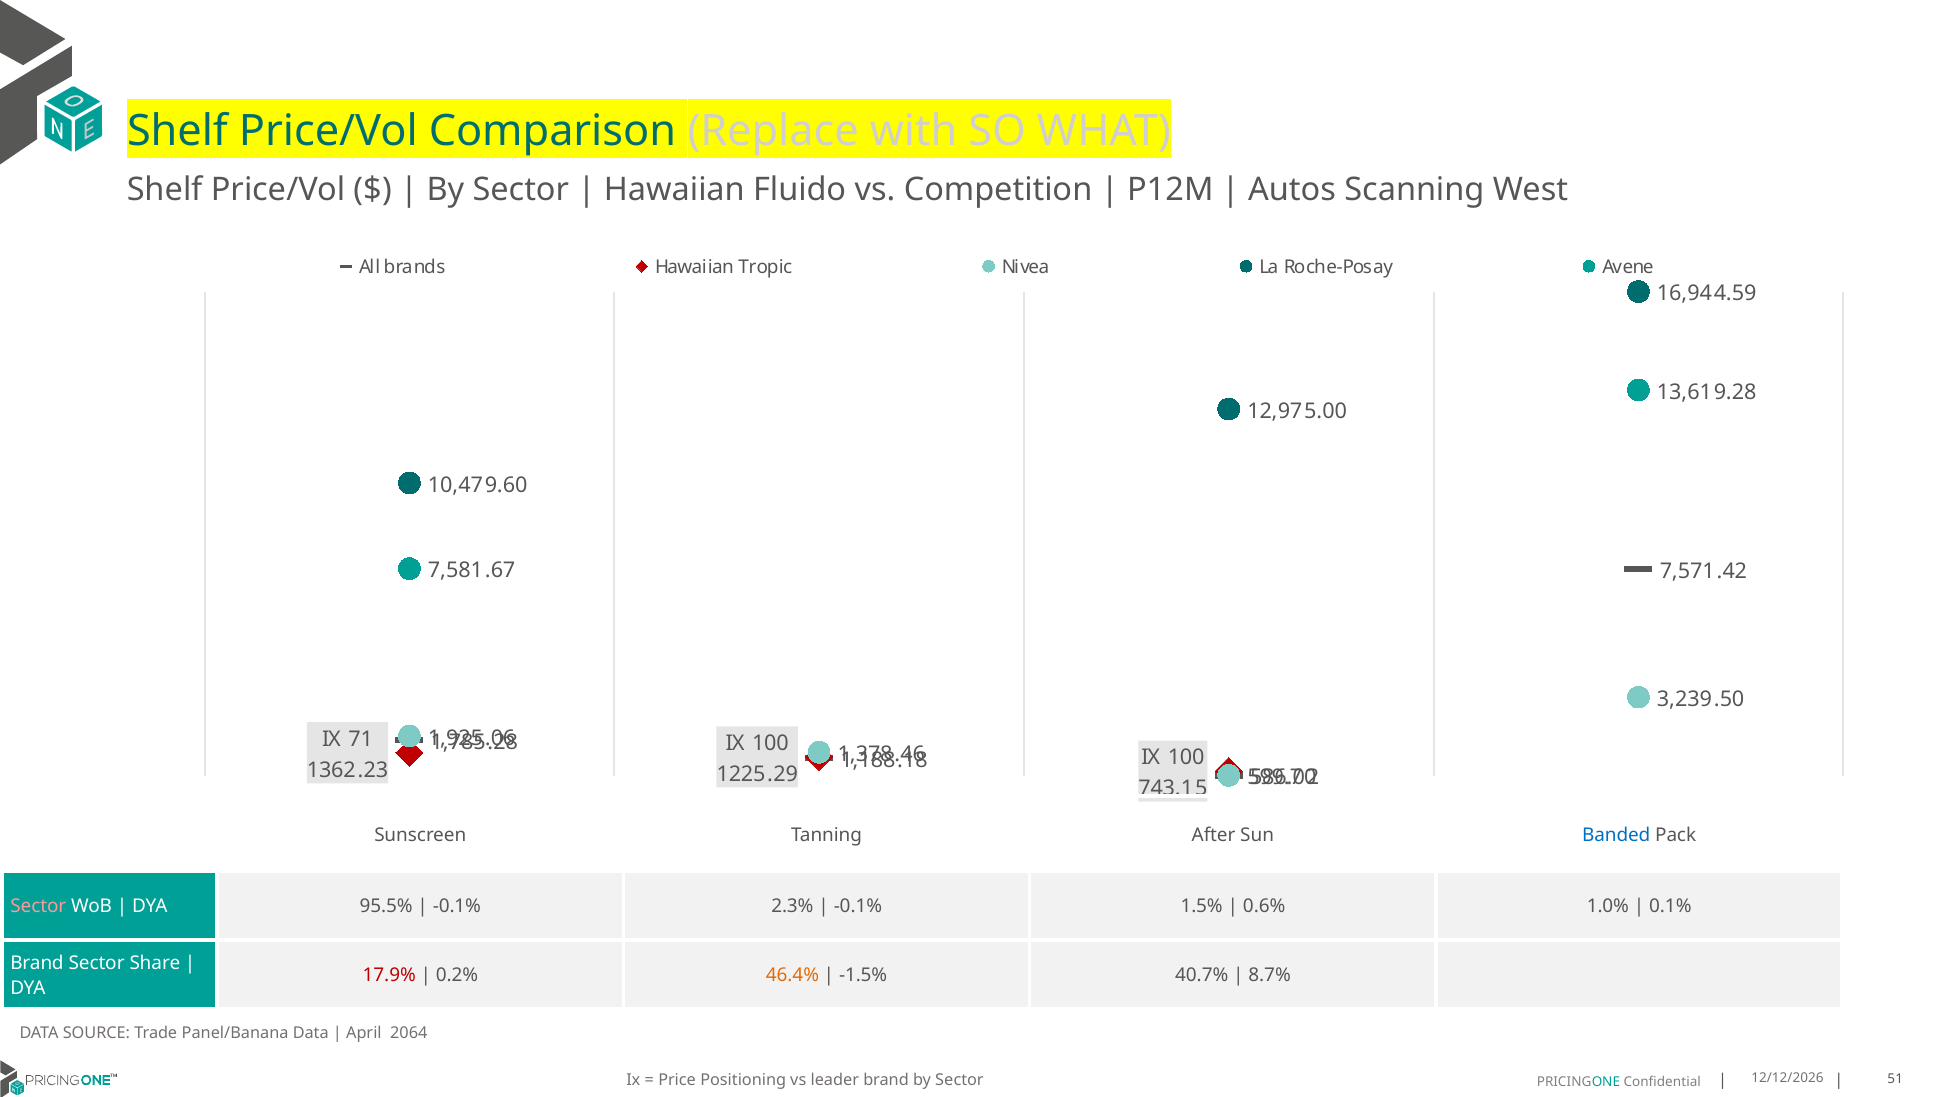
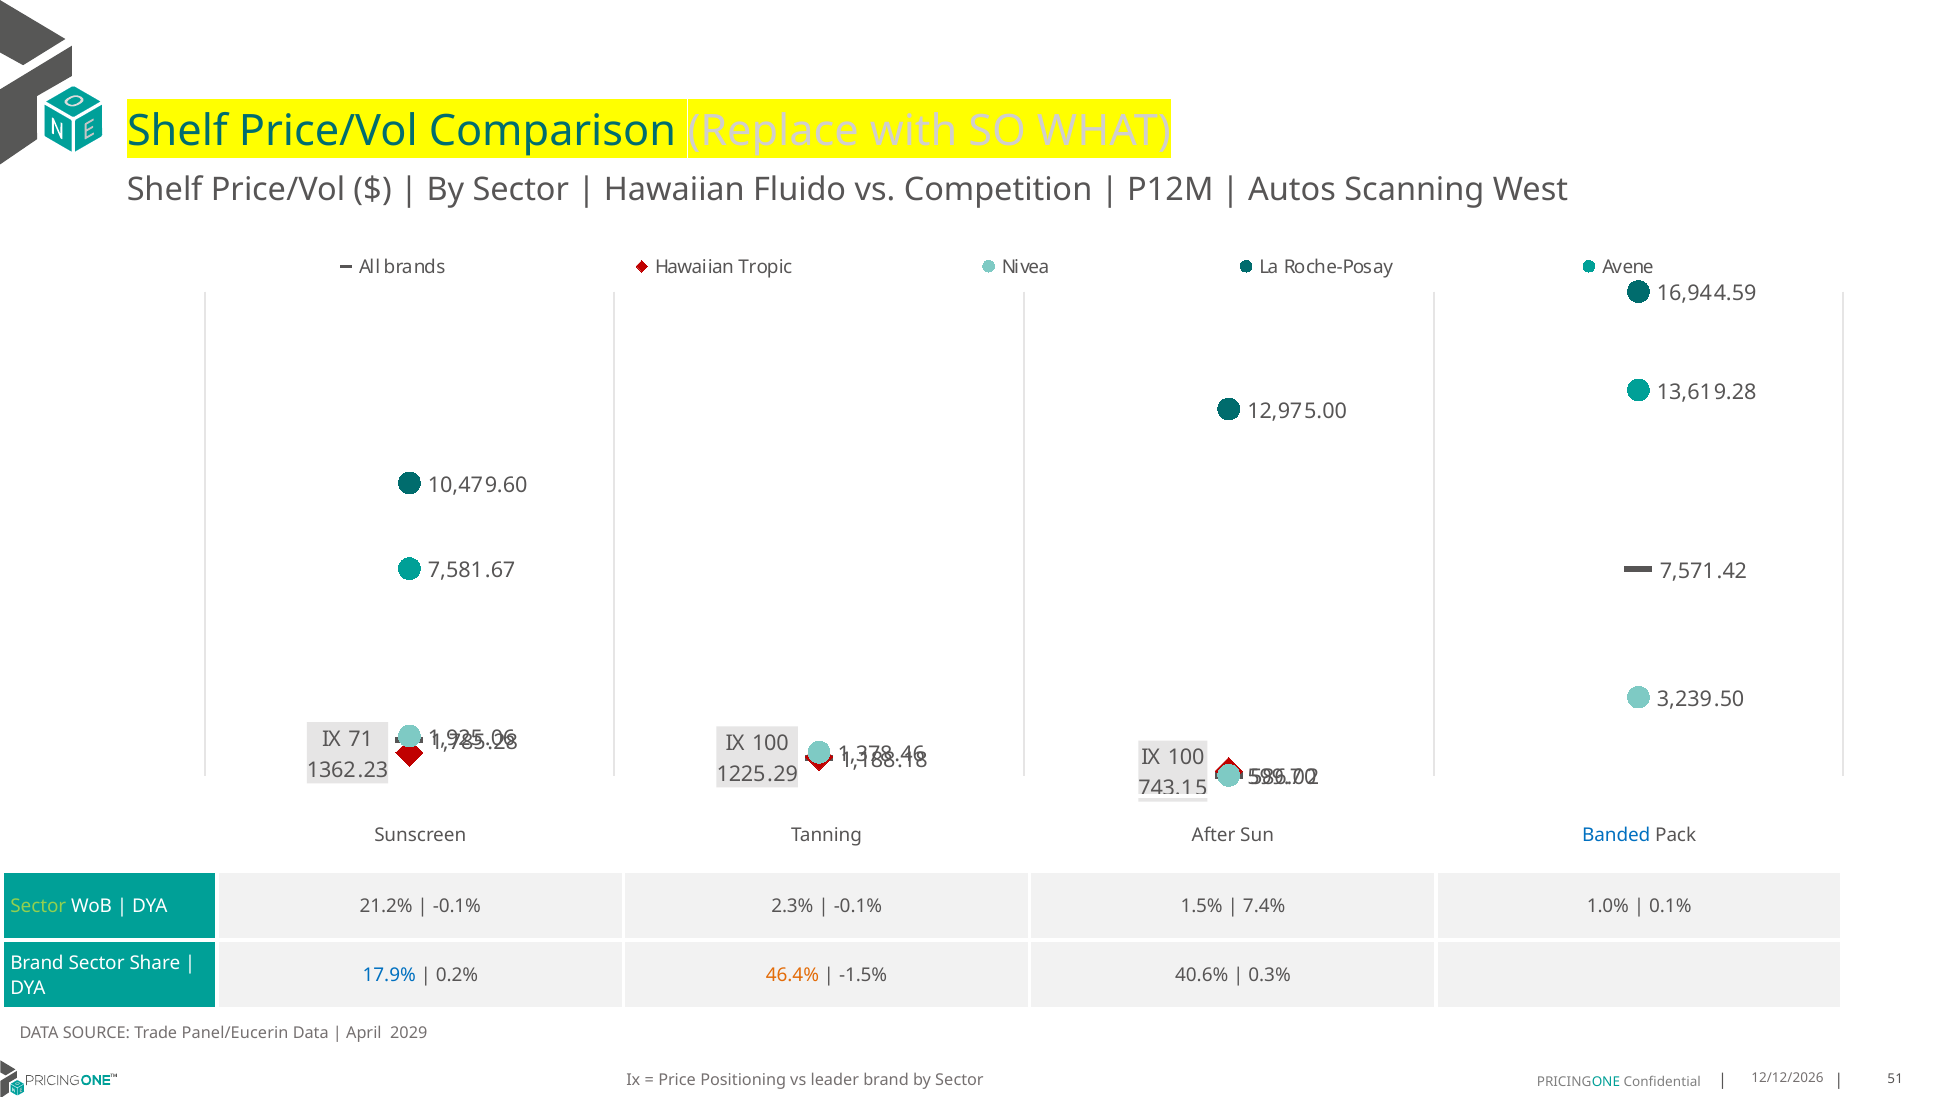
Sector colour: pink -> light green (38, 907)
95.5%: 95.5% -> 21.2% (386, 907)
0.6%: 0.6% -> 7.4% (1264, 907)
17.9% colour: red -> blue (389, 976)
40.7%: 40.7% -> 40.6% (1202, 976)
8.7%: 8.7% -> 0.3% (1270, 976)
Panel/Banana: Panel/Banana -> Panel/Eucerin (235, 1034)
2064: 2064 -> 2029 (409, 1034)
